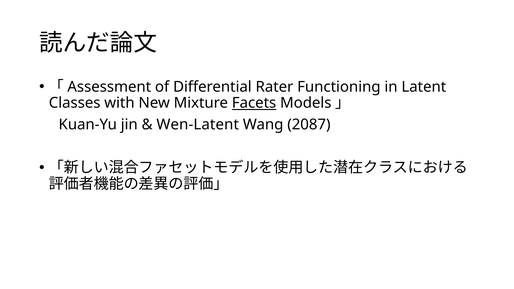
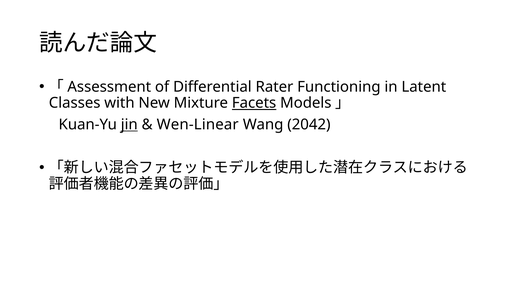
jin underline: none -> present (129, 125)
Wen-Latent: Wen-Latent -> Wen-Linear (198, 125)
2087: 2087 -> 2042 (309, 125)
